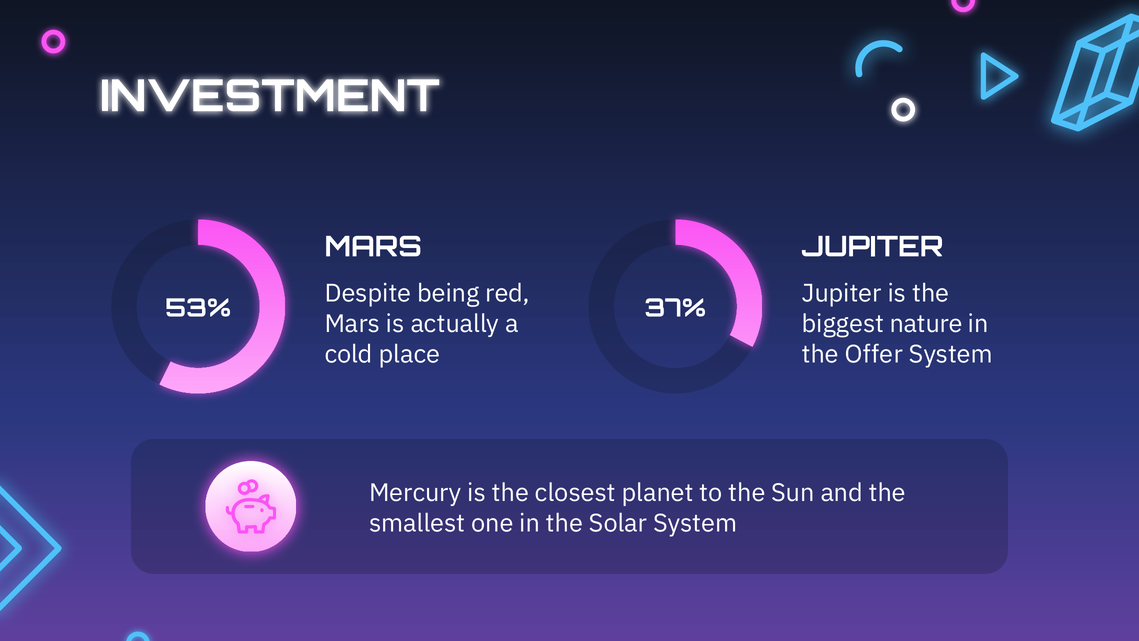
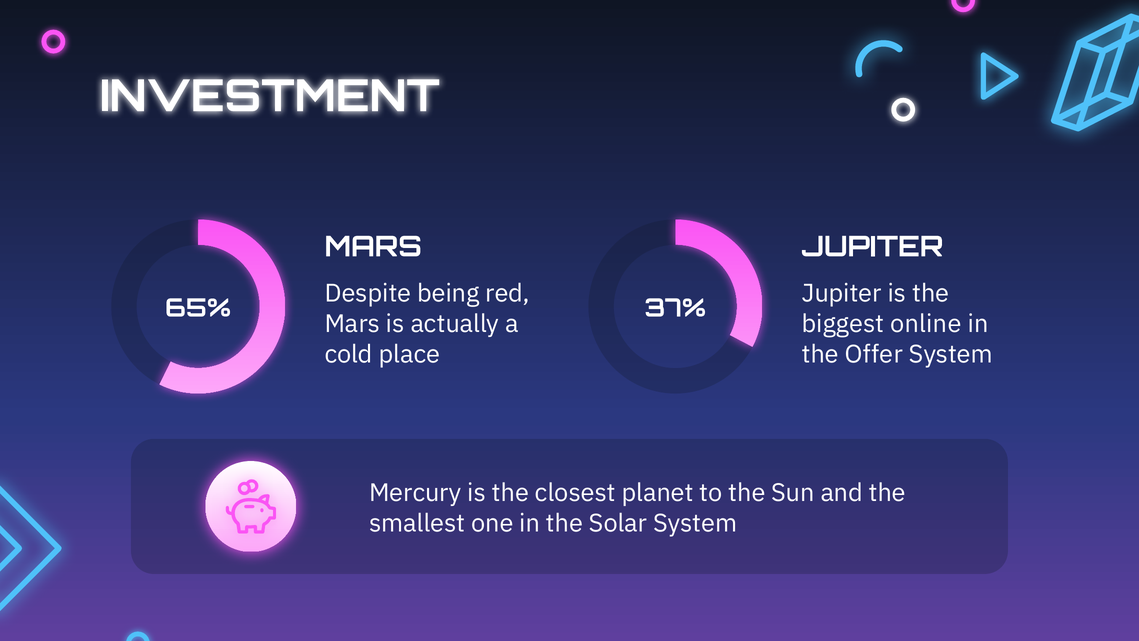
53%: 53% -> 65% (198, 308)
nature: nature -> online (926, 324)
